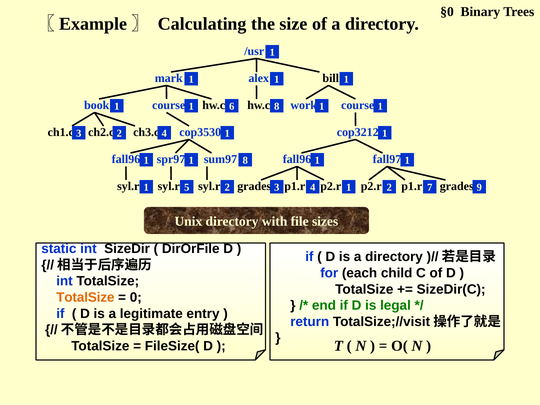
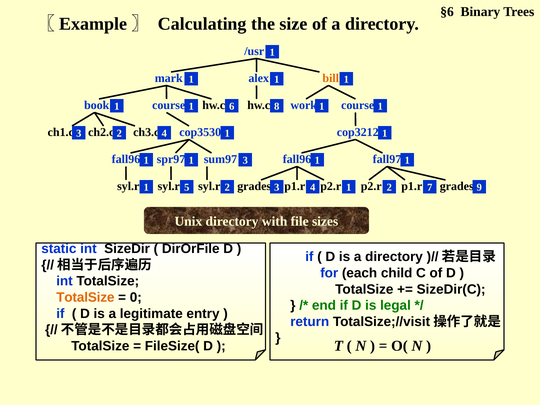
§0: §0 -> §6 (447, 12)
bill colour: black -> orange (331, 78)
8: 8 -> 3 (245, 160)
